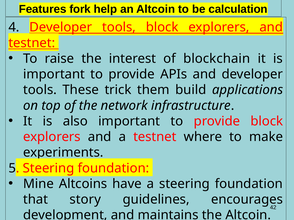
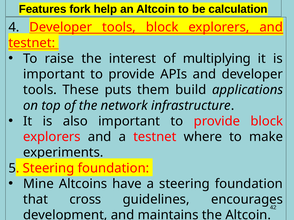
blockchain: blockchain -> multiplying (217, 59)
trick: trick -> puts (118, 90)
story: story -> cross (85, 200)
